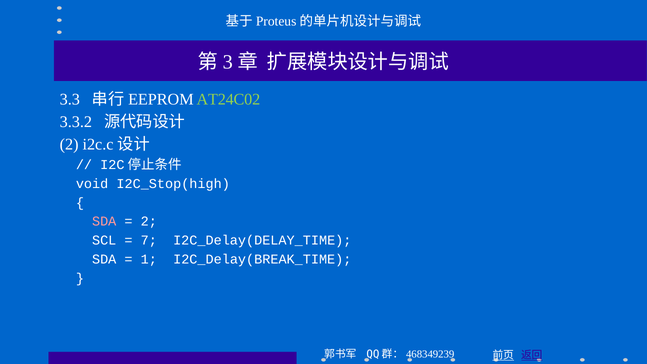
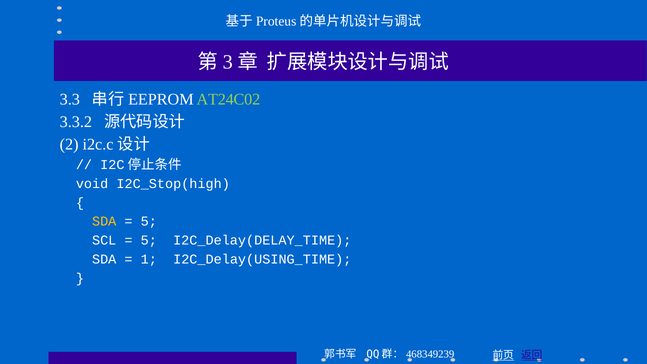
SDA colour: pink -> yellow (104, 221)
2: 2 -> 5 (149, 221)
7: 7 -> 5 (149, 240)
I2C_Delay(BREAK_TIME: I2C_Delay(BREAK_TIME -> I2C_Delay(USING_TIME (262, 259)
